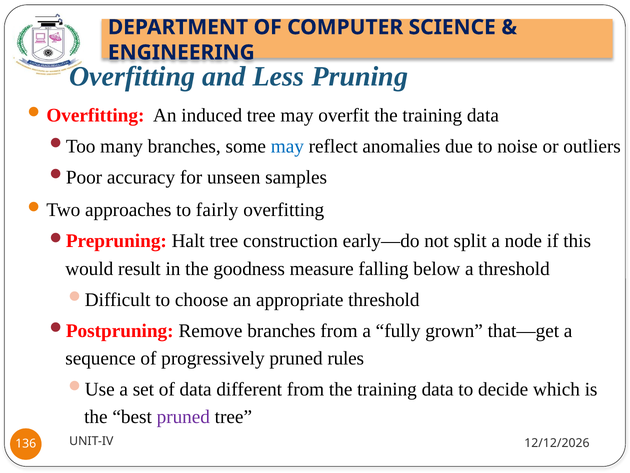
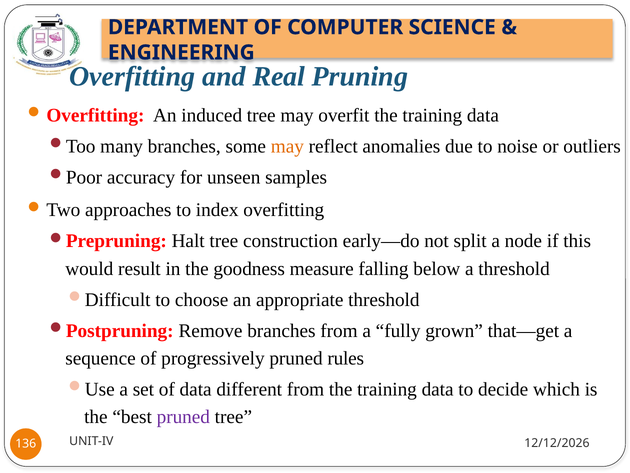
Less: Less -> Real (279, 77)
may colour: blue -> orange (287, 146)
fairly: fairly -> index (217, 210)
